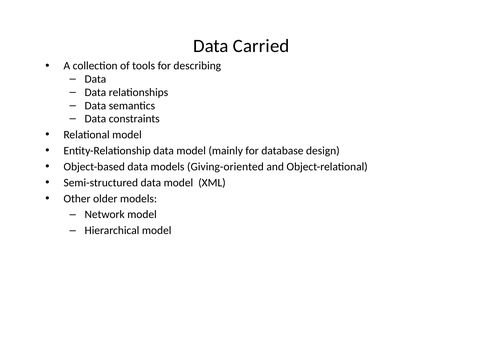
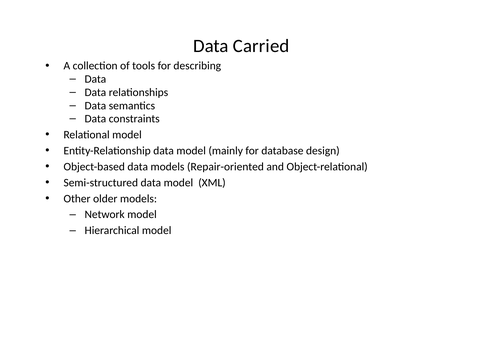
Giving-oriented: Giving-oriented -> Repair-oriented (225, 167)
